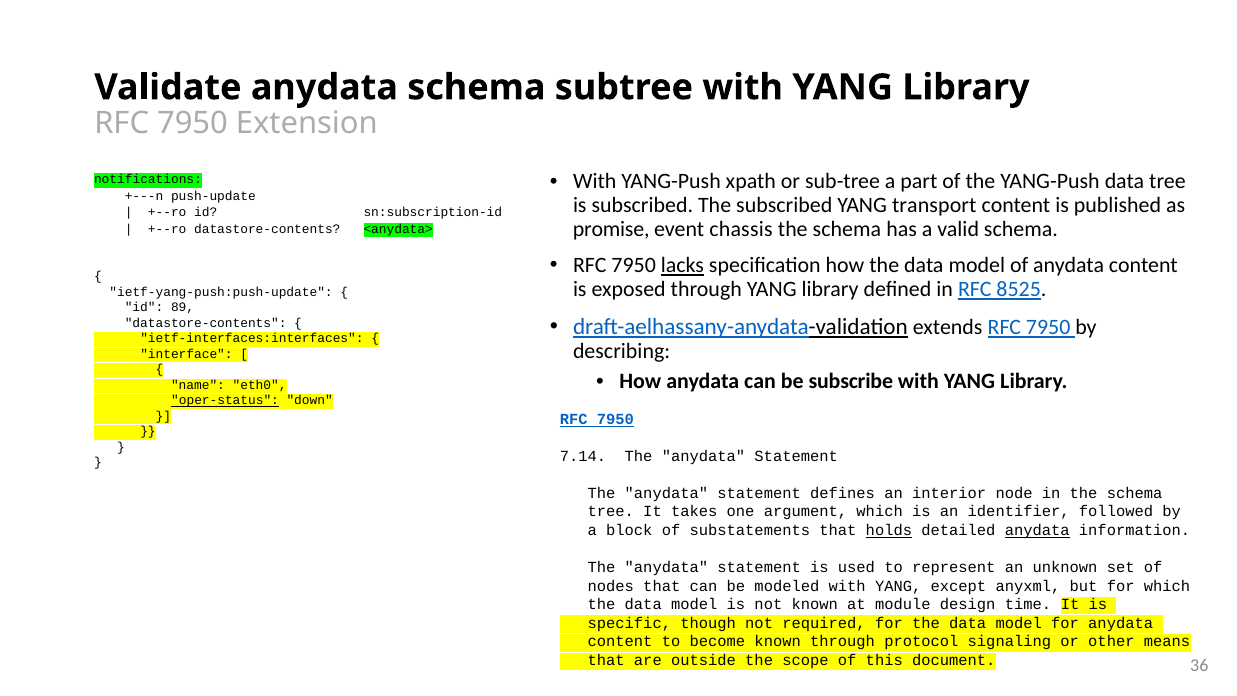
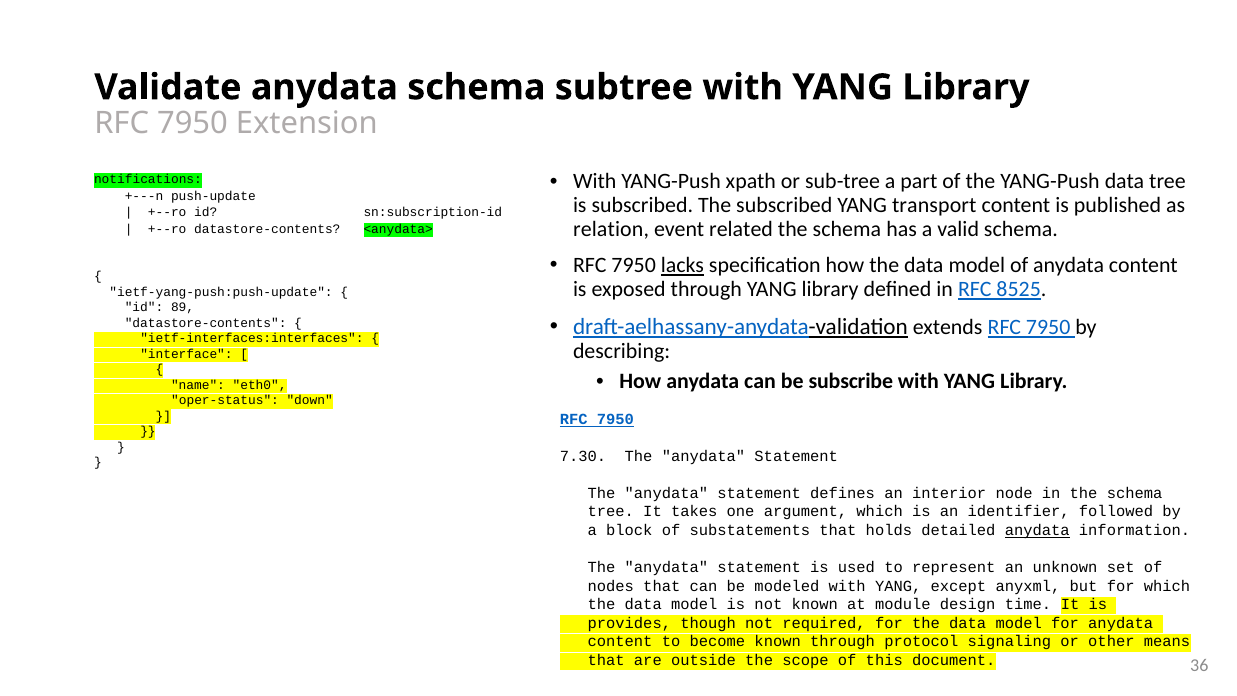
promise: promise -> relation (611, 229)
chassis: chassis -> related (741, 229)
oper-status underline: present -> none (225, 400)
7.14: 7.14 -> 7.30 (583, 456)
holds underline: present -> none (889, 530)
specific: specific -> provides (629, 623)
